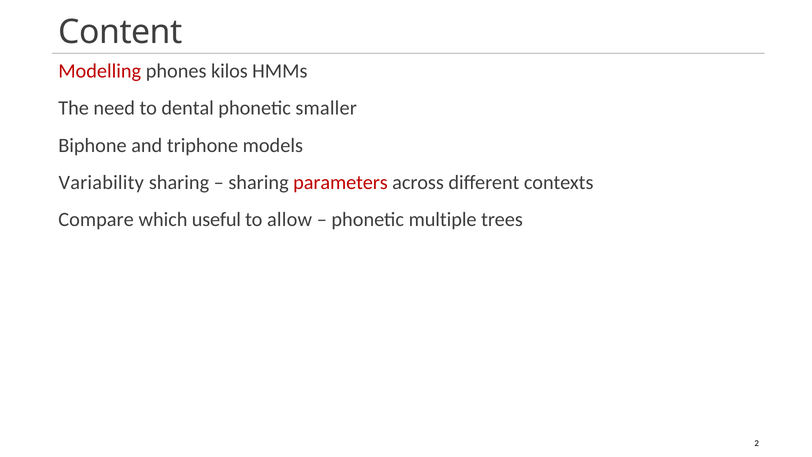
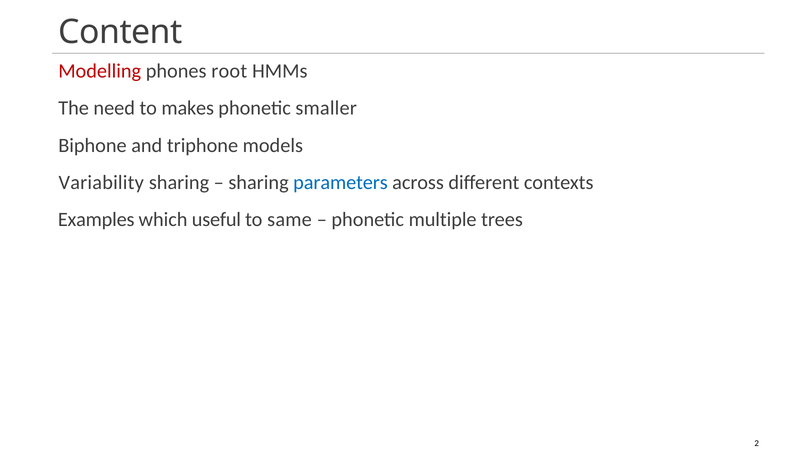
kilos: kilos -> root (229, 71)
dental: dental -> makes (188, 108)
parameters colour: red -> blue (341, 182)
Compare: Compare -> Examples (96, 220)
allow: allow -> same (290, 220)
